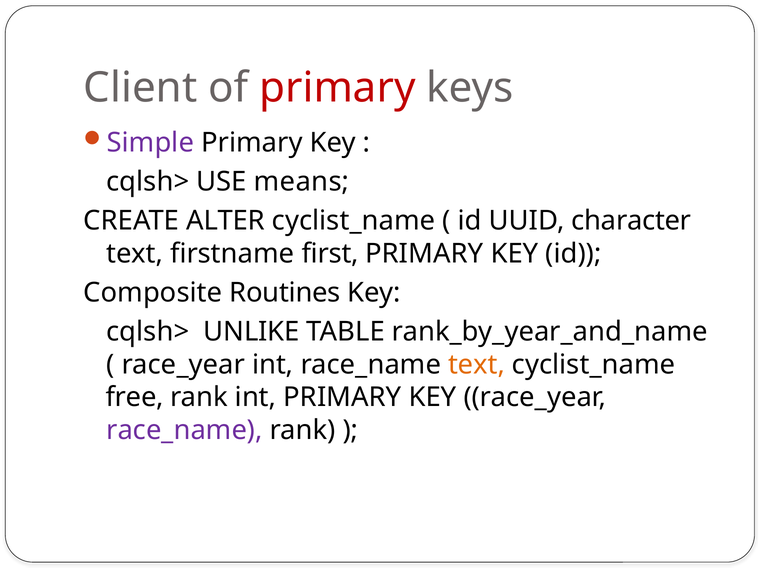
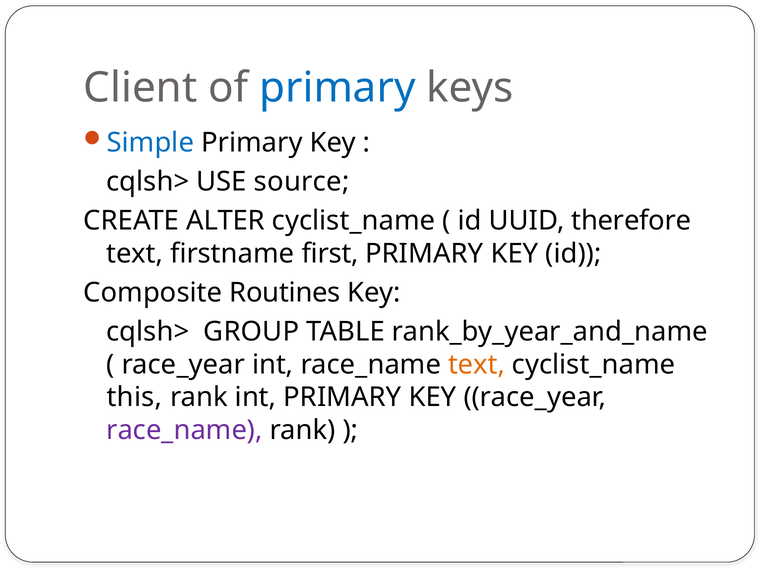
primary colour: red -> blue (337, 88)
Simple colour: purple -> blue (150, 142)
means: means -> source (302, 182)
character: character -> therefore (631, 221)
UNLIKE: UNLIKE -> GROUP (251, 332)
free: free -> this (134, 397)
